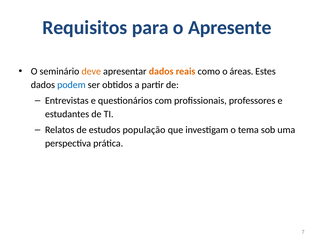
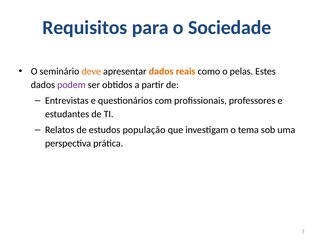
Apresente: Apresente -> Sociedade (230, 28)
áreas: áreas -> pelas (241, 71)
podem colour: blue -> purple (71, 85)
